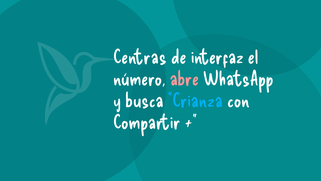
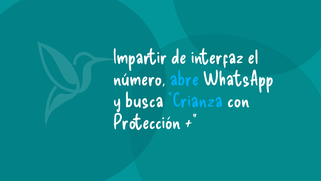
Centras: Centras -> Impartir (140, 57)
abre colour: pink -> light blue (184, 79)
Compartir: Compartir -> Protección (147, 122)
